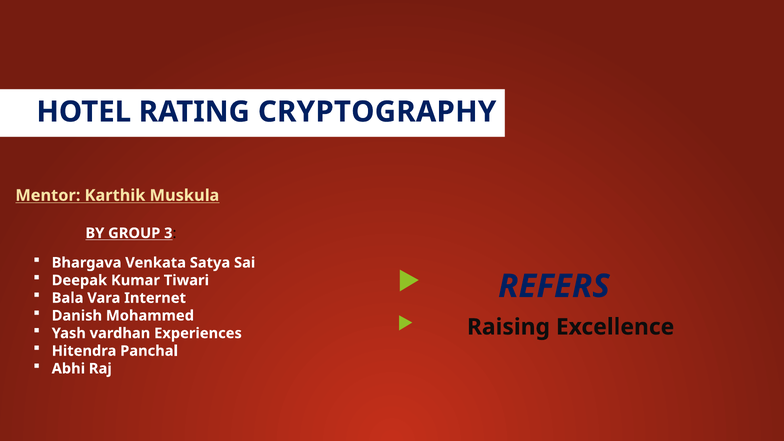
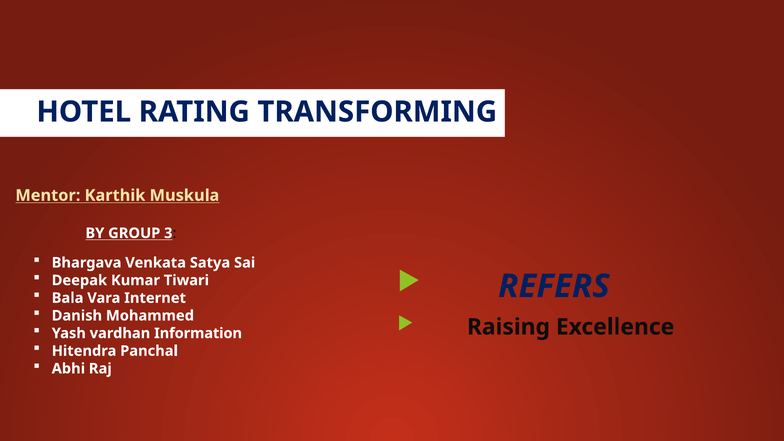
CRYPTOGRAPHY: CRYPTOGRAPHY -> TRANSFORMING (377, 112)
Experiences: Experiences -> Information (198, 333)
